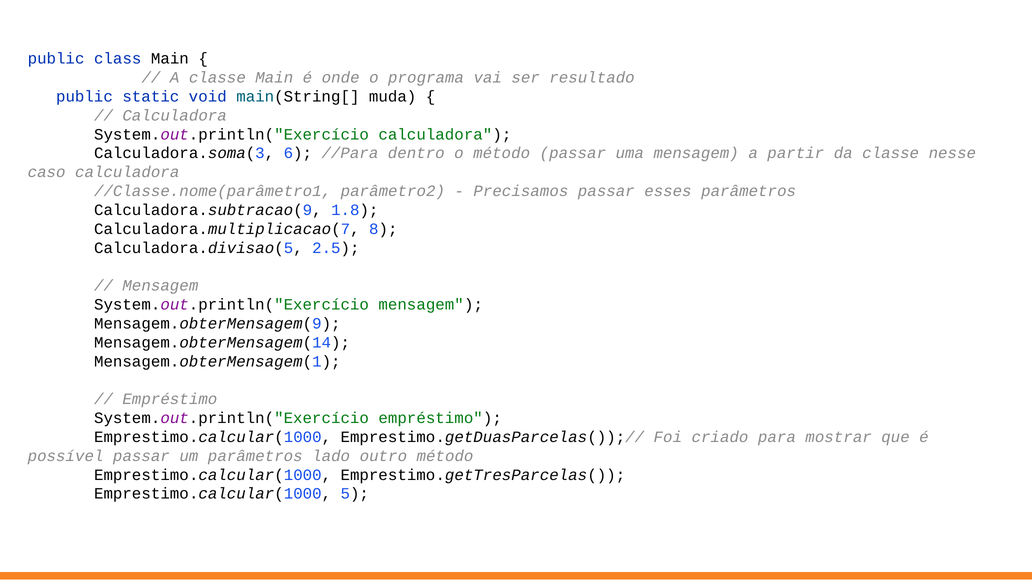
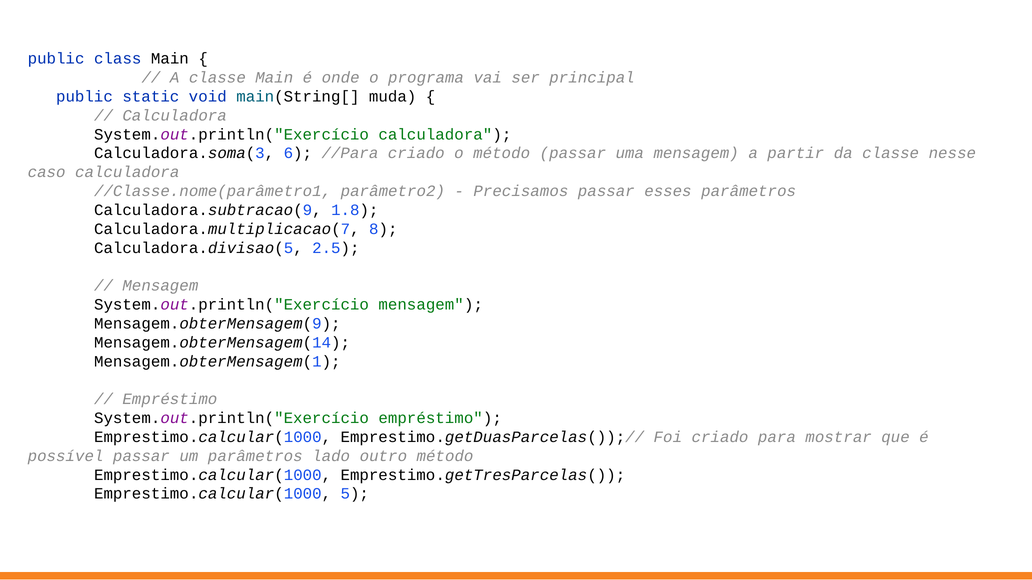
resultado: resultado -> principal (592, 78)
//Para dentro: dentro -> criado (416, 153)
